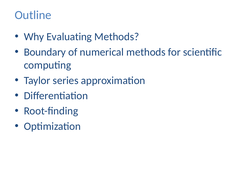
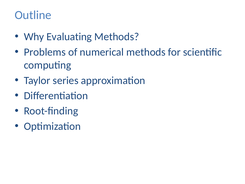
Boundary: Boundary -> Problems (45, 52)
